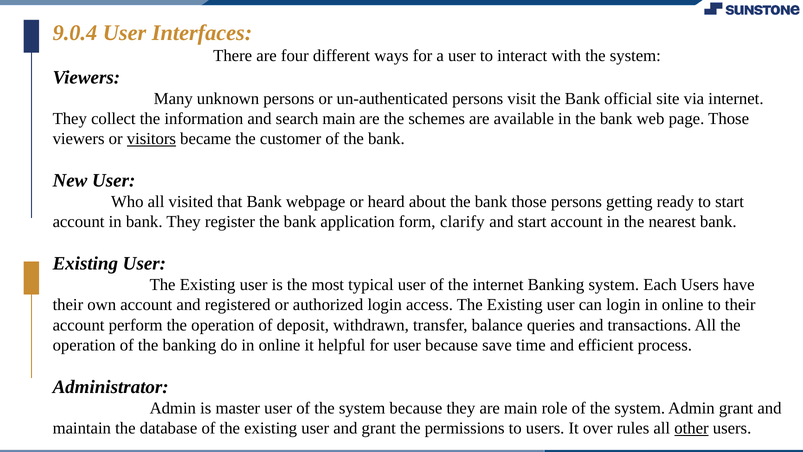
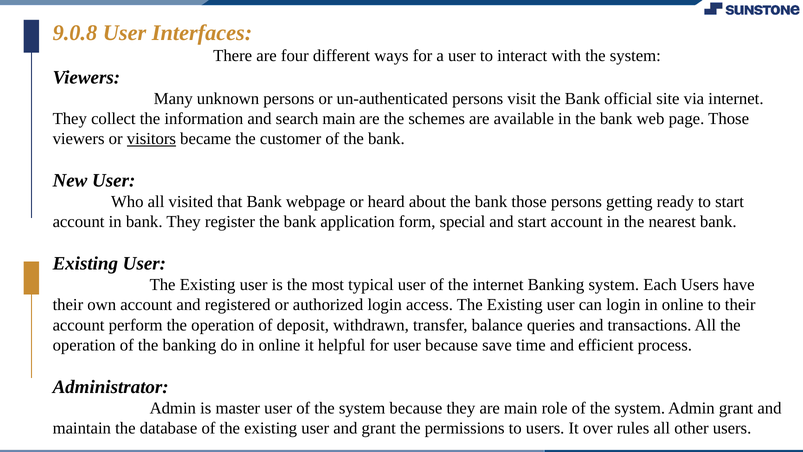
9.0.4: 9.0.4 -> 9.0.8 (75, 33)
clarify: clarify -> special (463, 222)
other underline: present -> none (691, 428)
